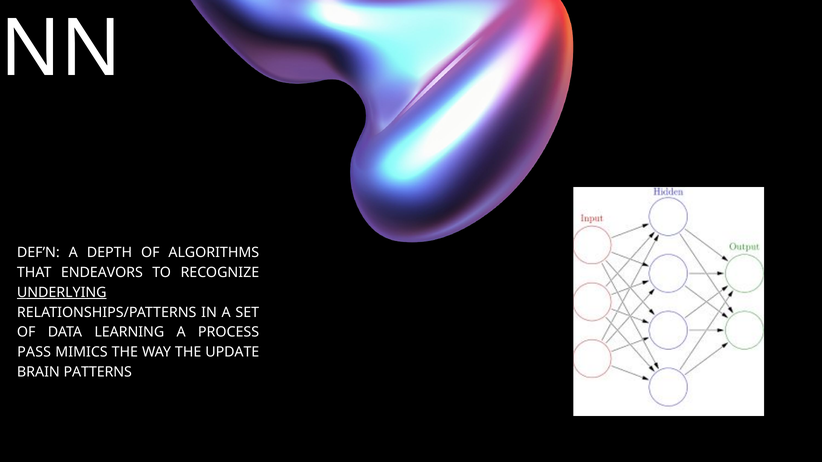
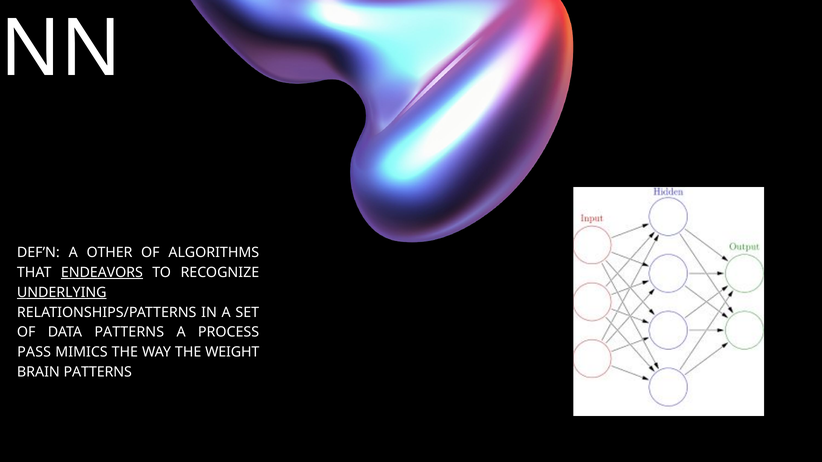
DEPTH: DEPTH -> OTHER (110, 253)
ENDEAVORS underline: none -> present (102, 273)
DATA LEARNING: LEARNING -> PATTERNS (129, 333)
UPDATE: UPDATE -> WEIGHT (232, 353)
